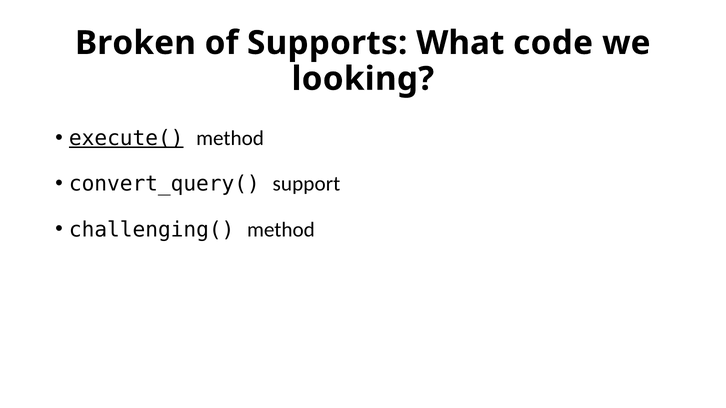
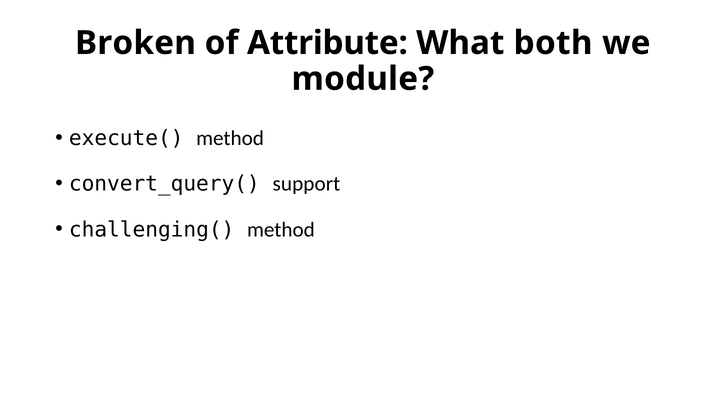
Supports: Supports -> Attribute (327, 43)
code: code -> both (553, 43)
looking: looking -> module (363, 79)
execute( underline: present -> none (126, 138)
